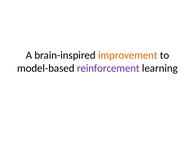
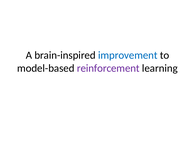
improvement colour: orange -> blue (128, 55)
